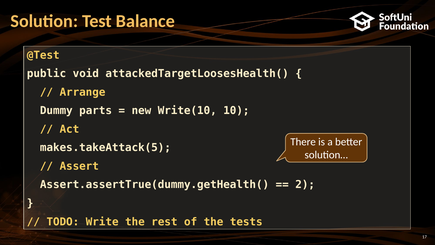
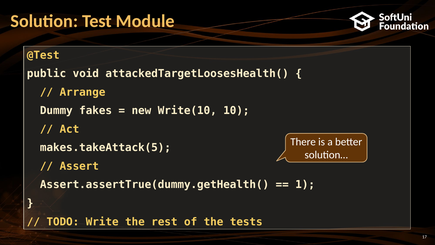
Balance: Balance -> Module (145, 21)
parts: parts -> fakes (96, 111)
2: 2 -> 1 (305, 185)
